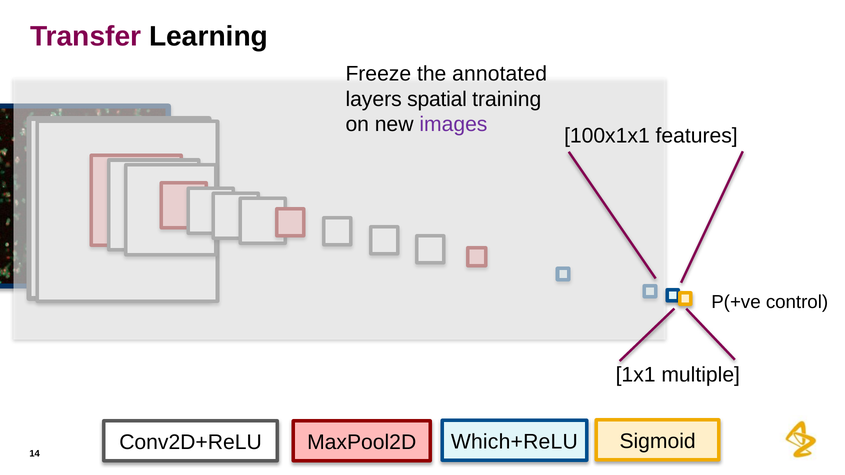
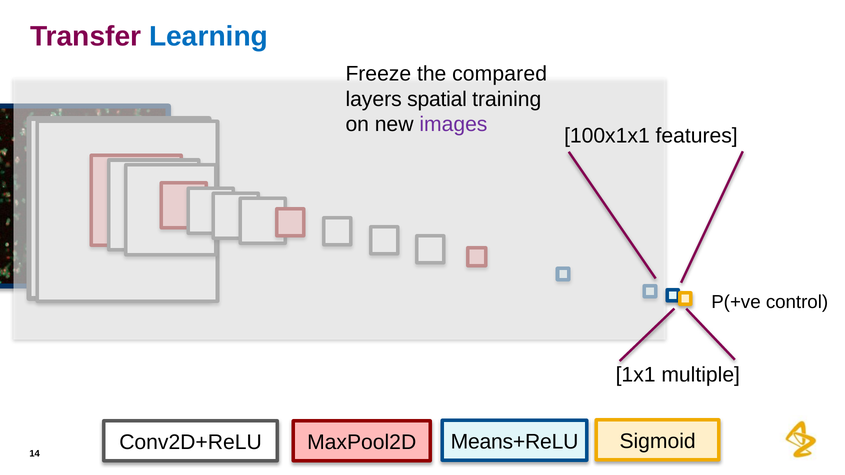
Learning colour: black -> blue (208, 36)
annotated: annotated -> compared (500, 74)
Which+ReLU: Which+ReLU -> Means+ReLU (515, 442)
